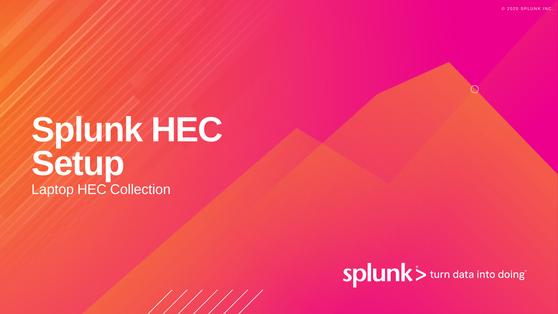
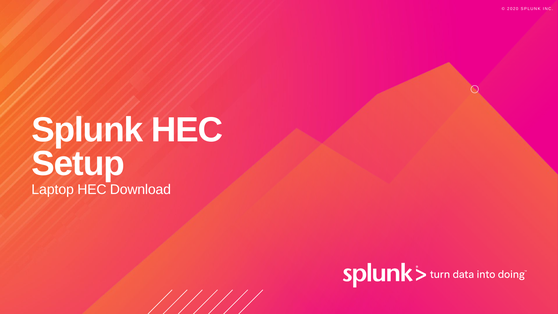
Collection: Collection -> Download (140, 189)
